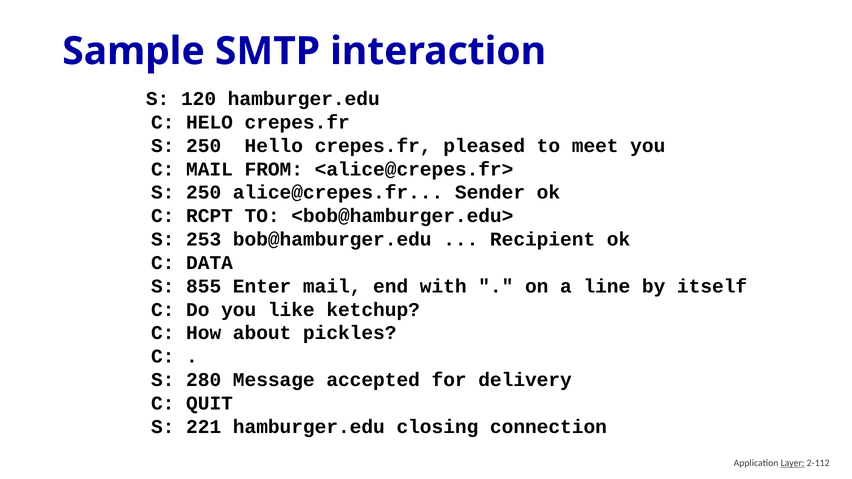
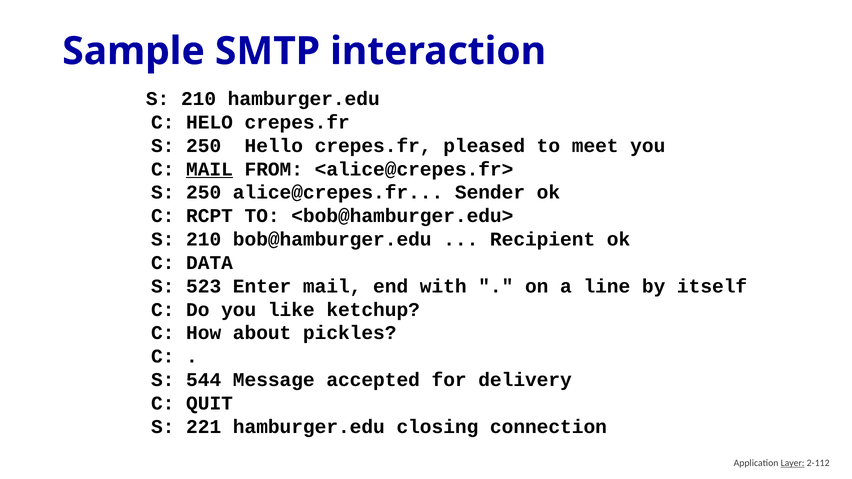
120: 120 -> 210 (199, 99)
MAIL underline: none -> present (209, 169)
253: 253 -> 210 (204, 239)
855: 855 -> 523 (204, 286)
280: 280 -> 544 (204, 380)
